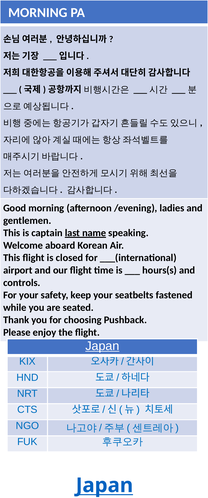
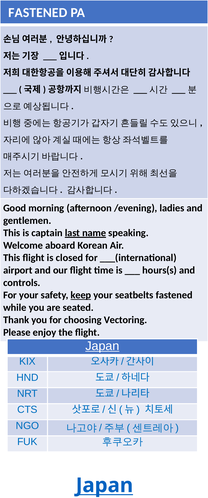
MORNING: MORNING -> FASTENED (38, 13)
keep underline: none -> present (81, 295)
Pushback: Pushback -> Vectoring (125, 320)
